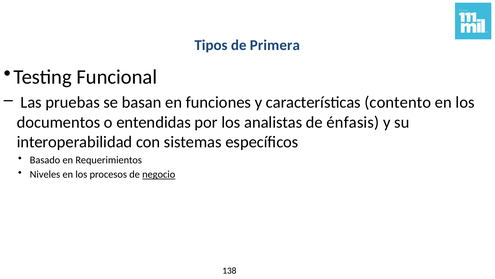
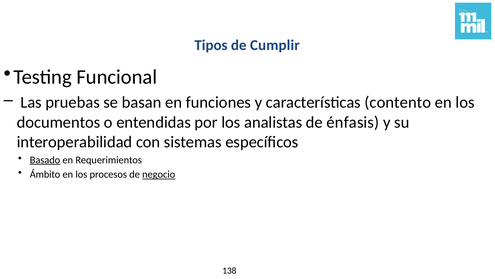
Primera: Primera -> Cumplir (275, 45)
Basado underline: none -> present (45, 160)
Niveles: Niveles -> Ámbito (45, 174)
